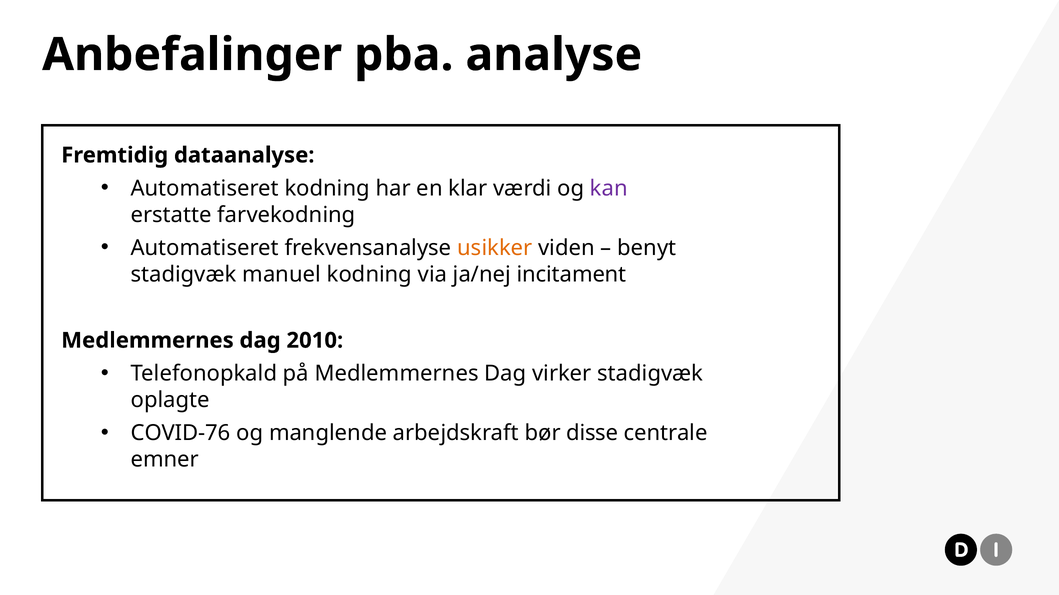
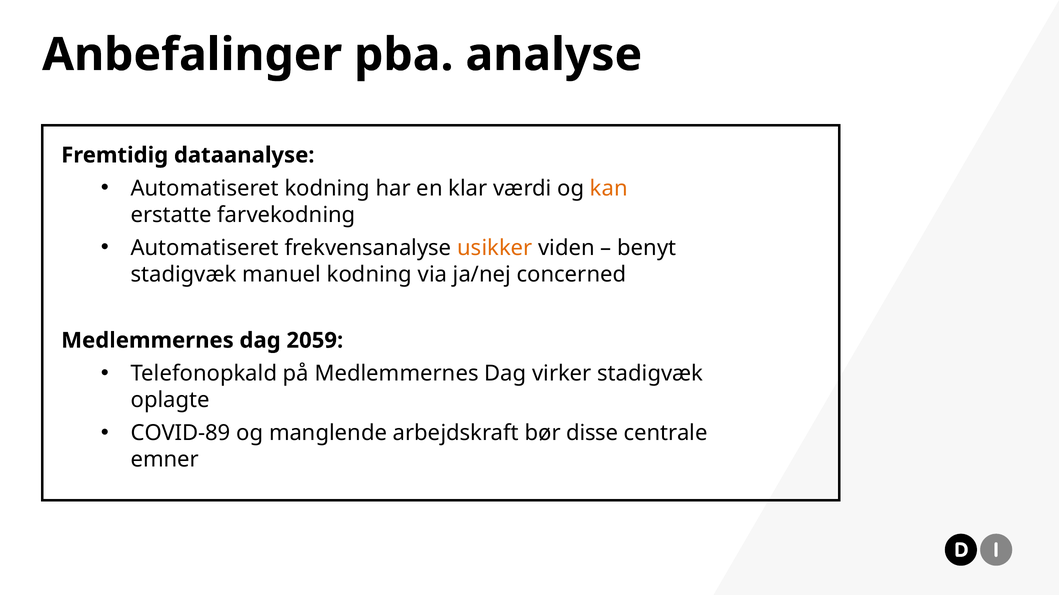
kan colour: purple -> orange (609, 188)
incitament: incitament -> concerned (572, 275)
2010: 2010 -> 2059 (315, 341)
COVID-76: COVID-76 -> COVID-89 (181, 434)
